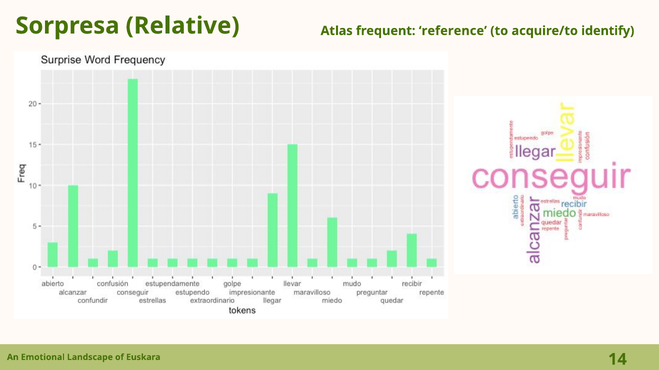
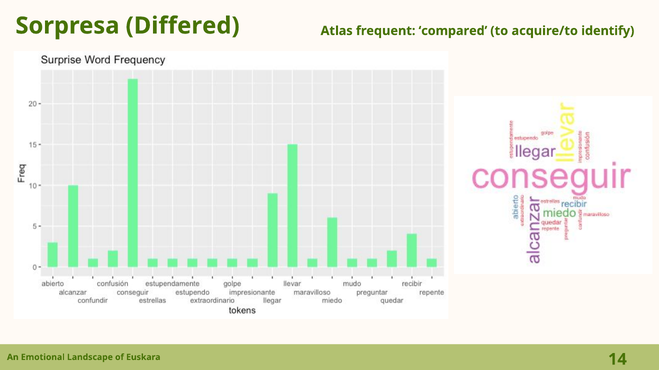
Relative: Relative -> Differed (183, 26)
reference: reference -> compared (453, 31)
